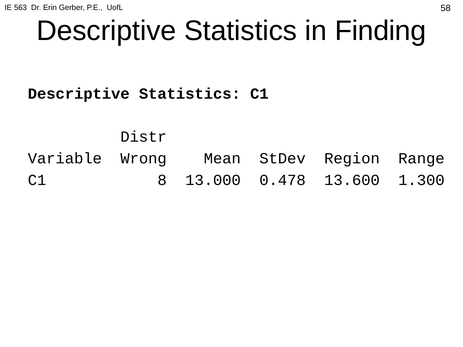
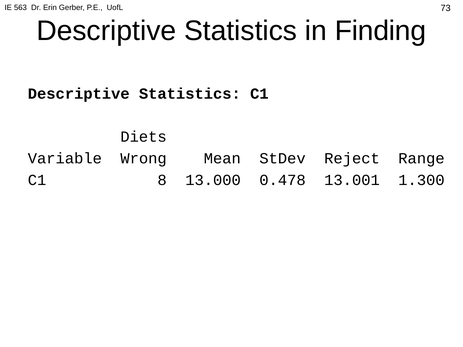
58: 58 -> 73 (446, 8)
Distr: Distr -> Diets (144, 137)
Region: Region -> Reject (352, 158)
13.600: 13.600 -> 13.001 (352, 180)
